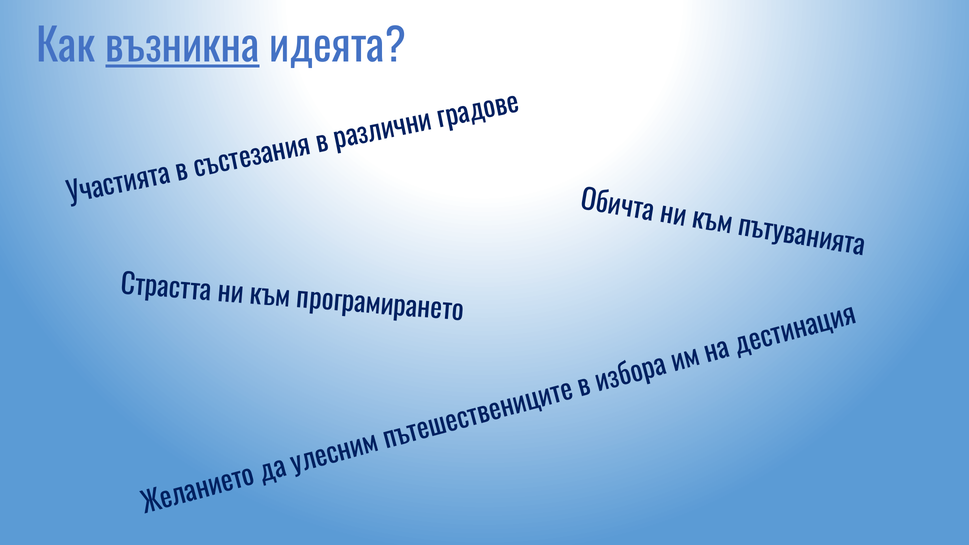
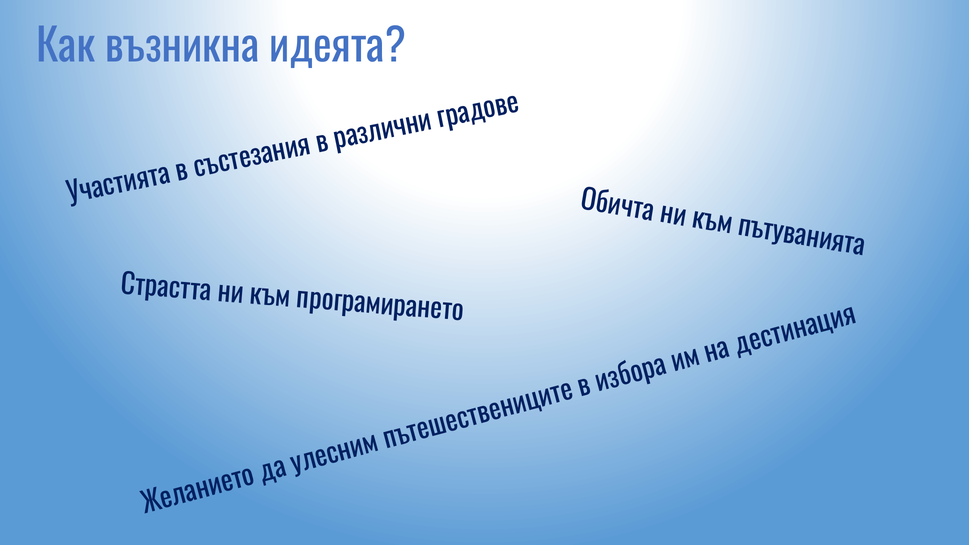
възникна underline: present -> none (182, 47)
